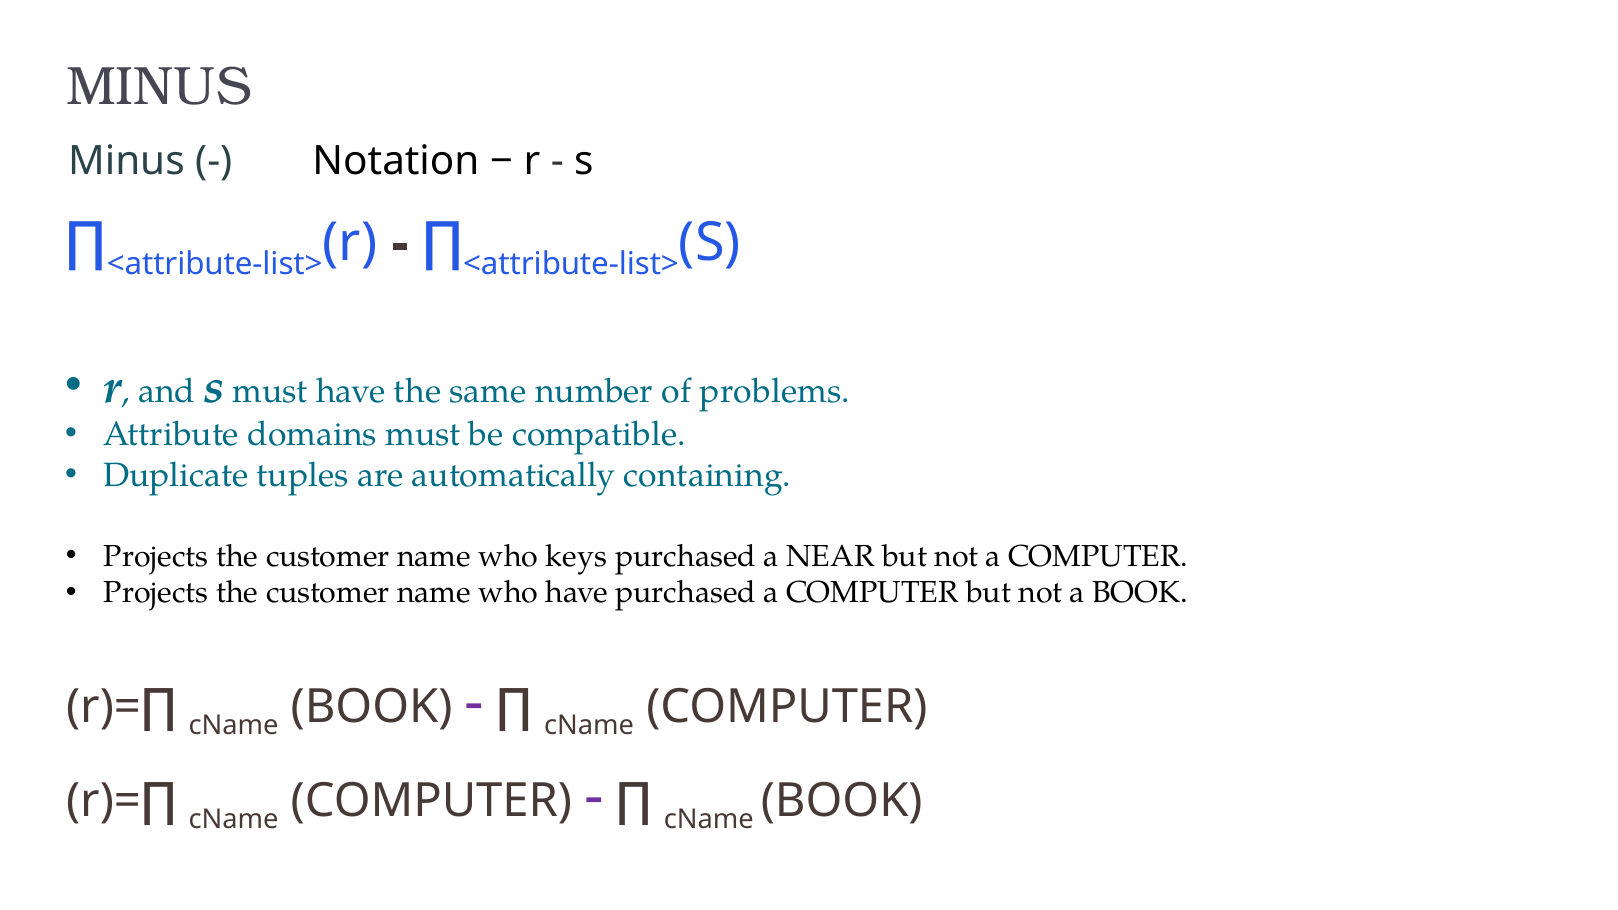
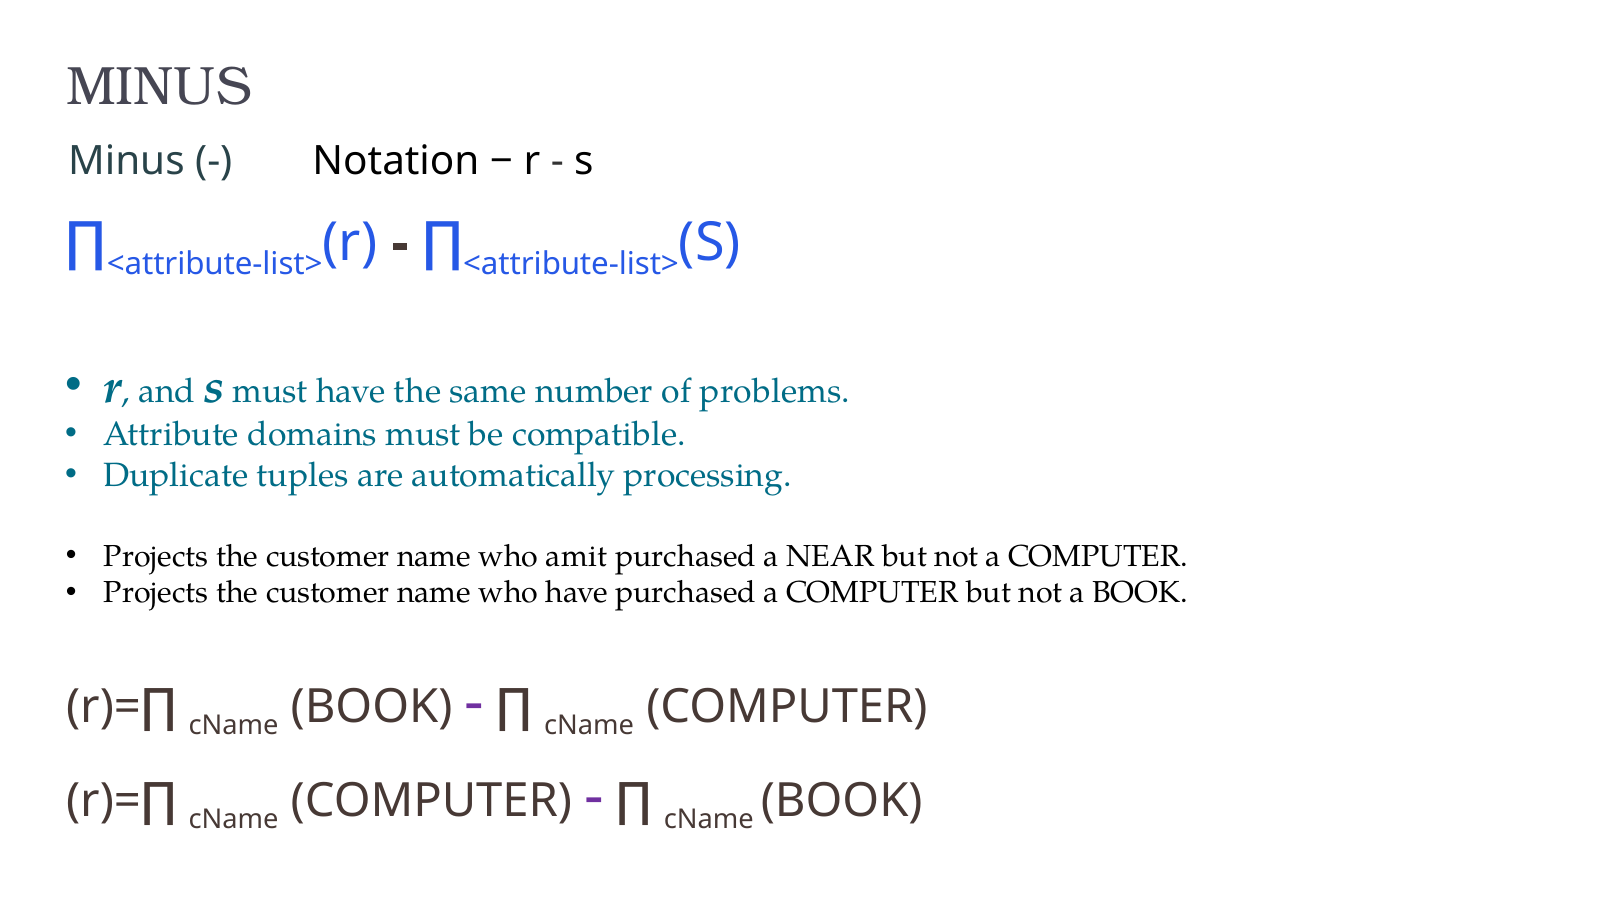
containing: containing -> processing (708, 475)
keys: keys -> amit (577, 557)
